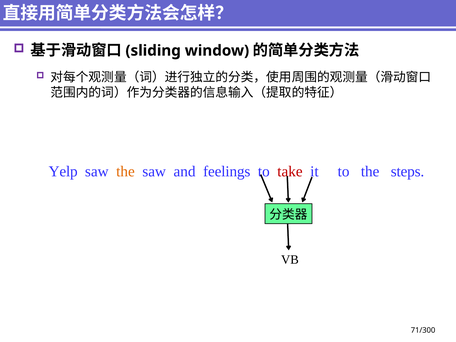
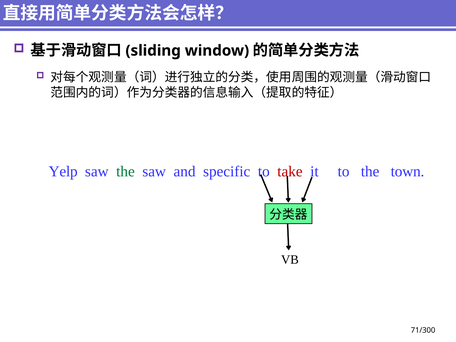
the colour: orange -> green (125, 171)
feelings: feelings -> specific (227, 171)
steps: steps -> town (408, 171)
